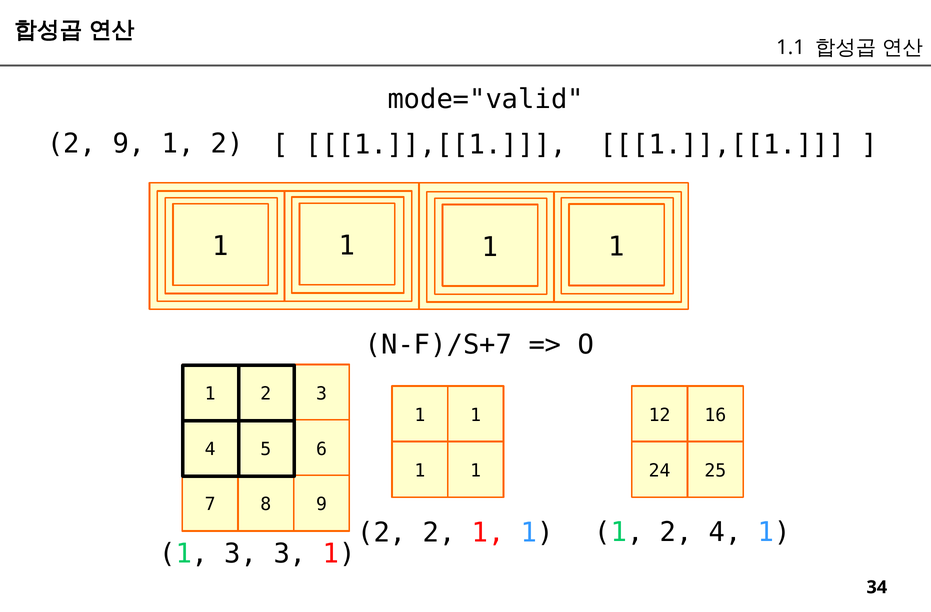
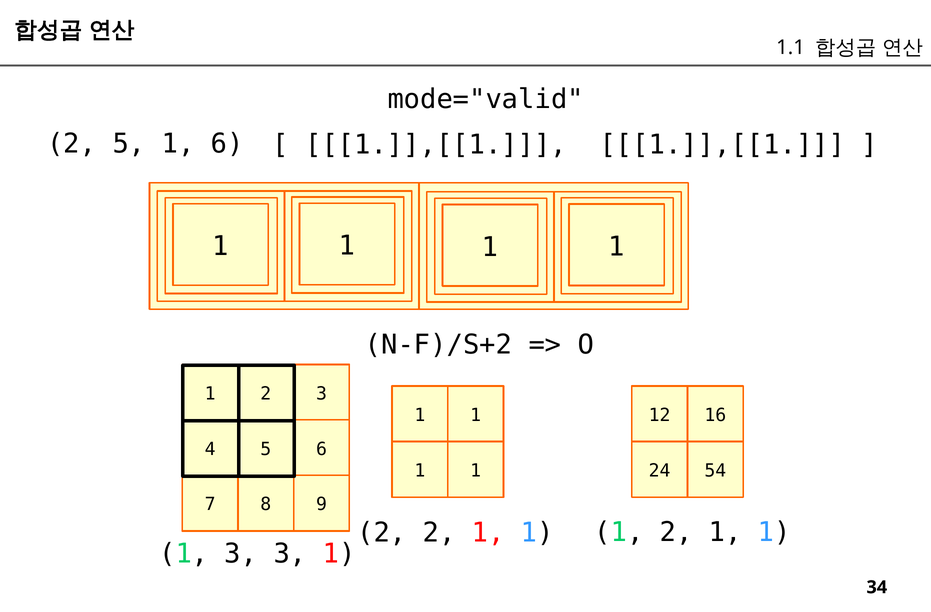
2 9: 9 -> 5 (129, 143)
2: 2 -> 6 (227, 143)
N-F)/S+7: N-F)/S+7 -> N-F)/S+2 (439, 344)
25: 25 -> 54 (715, 470)
1 2 4: 4 -> 1 (725, 532)
